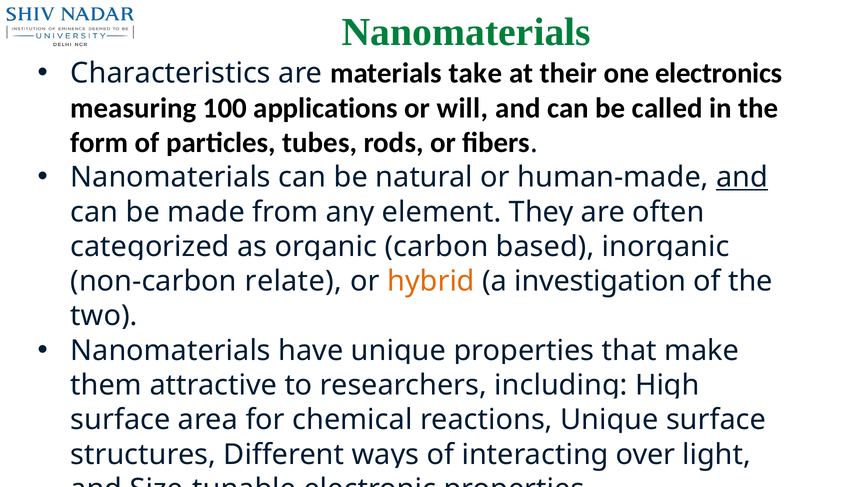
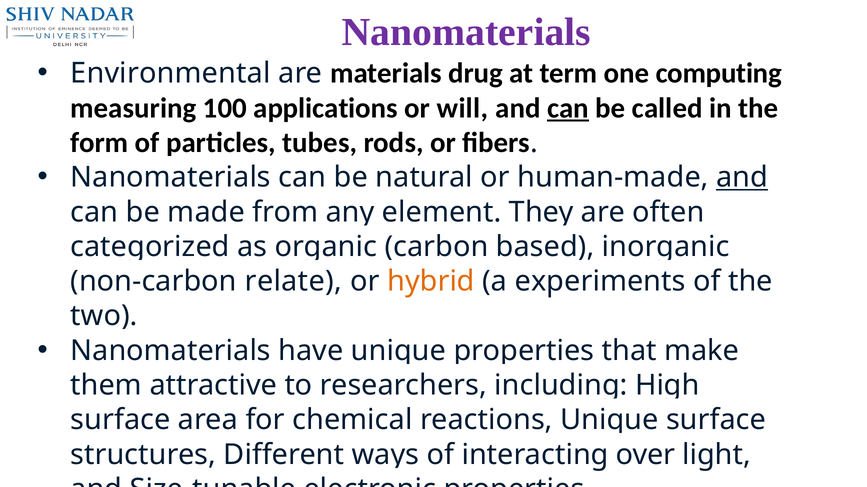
Nanomaterials colour: green -> purple (466, 32)
Characteristics: Characteristics -> Environmental (171, 74)
take: take -> drug (476, 74)
their: their -> term (568, 74)
electronics: electronics -> computing (719, 74)
can underline: none -> present (568, 108)
investigation: investigation -> experiments (600, 282)
